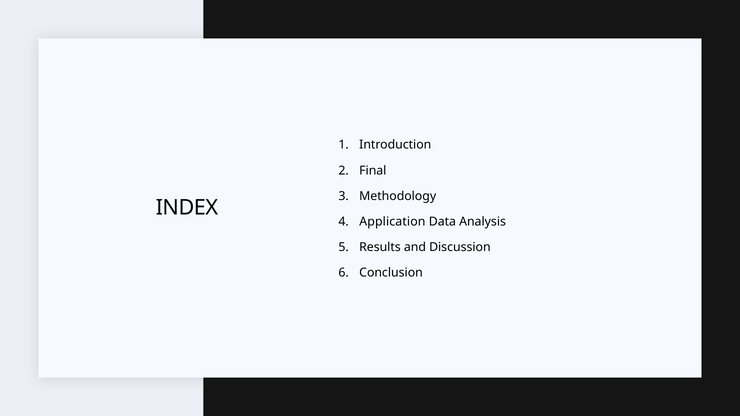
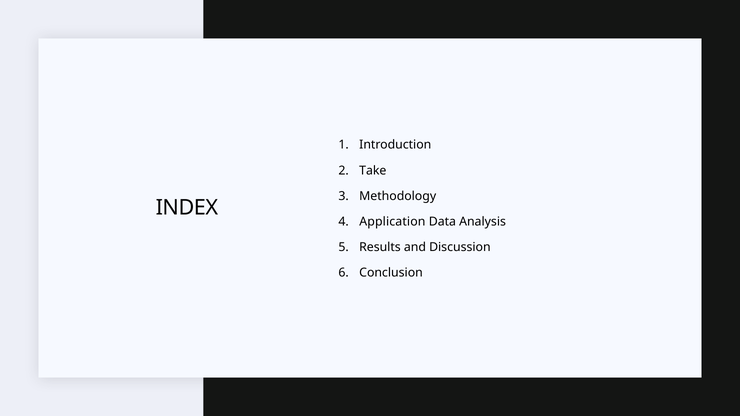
Final: Final -> Take (373, 171)
